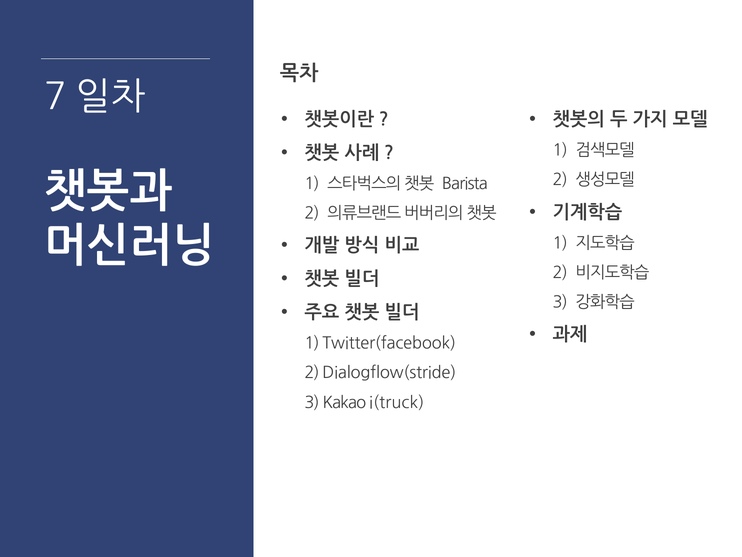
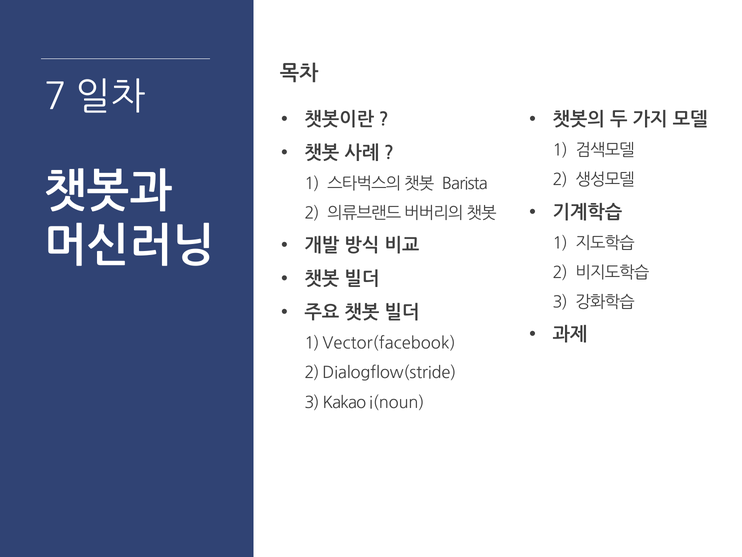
Twitter(facebook: Twitter(facebook -> Vector(facebook (389, 343)
i(truck: i(truck -> i(noun (397, 402)
